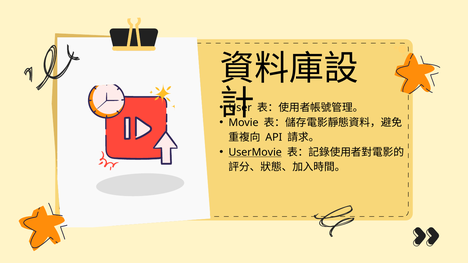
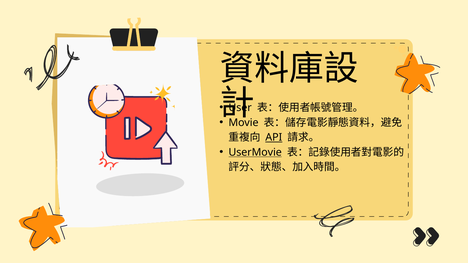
API underline: none -> present (274, 138)
